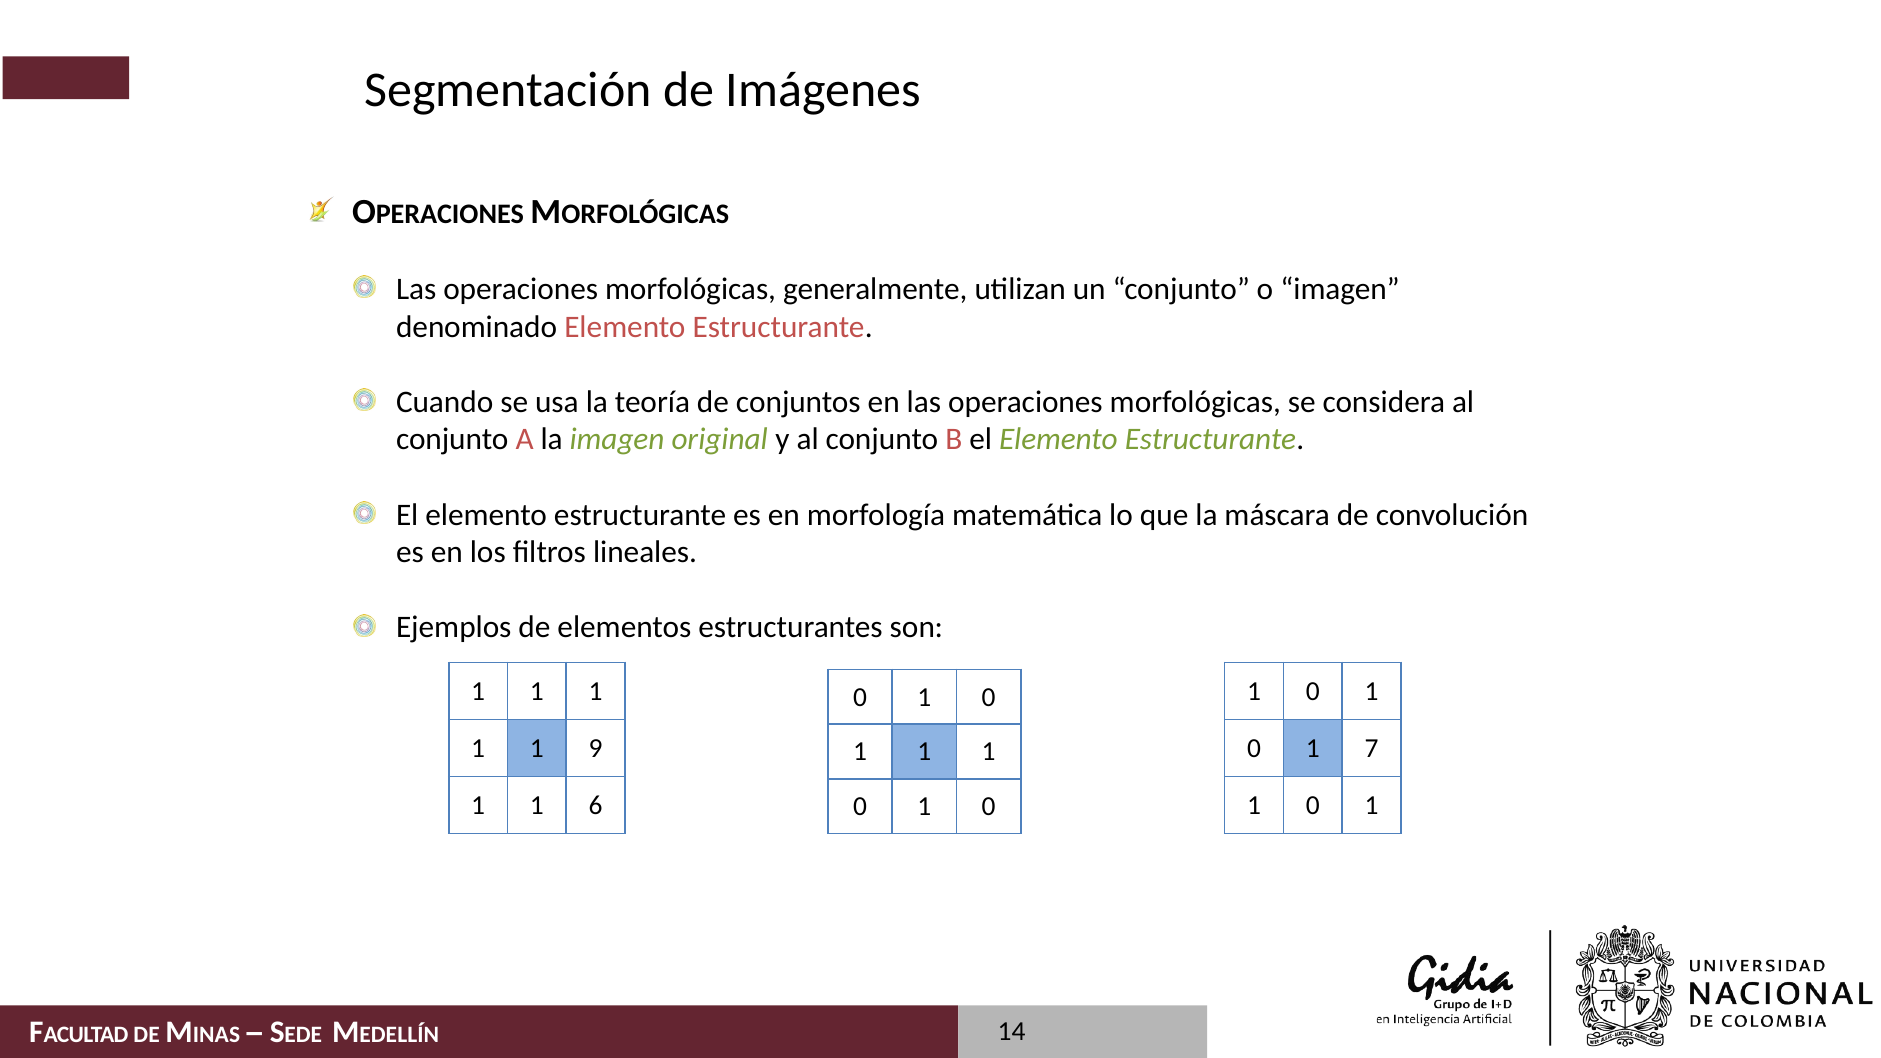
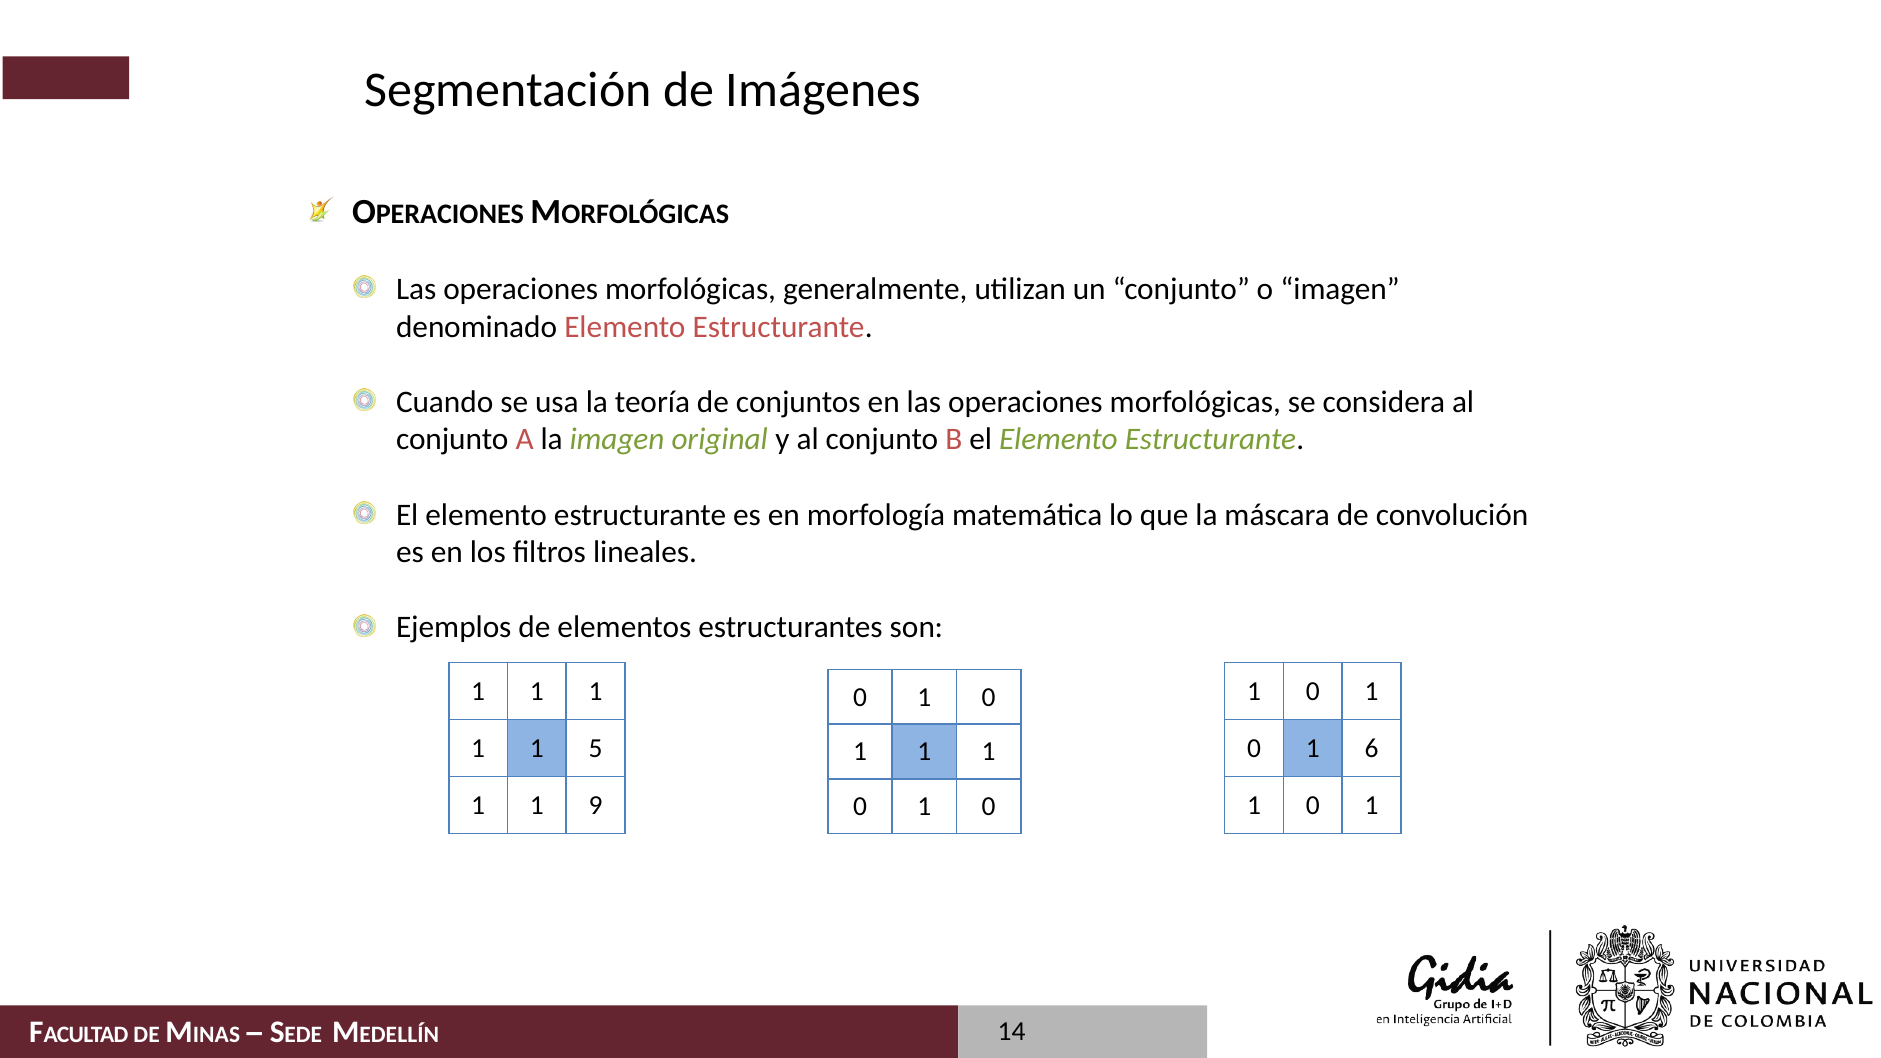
9: 9 -> 5 (596, 748)
7: 7 -> 6 (1372, 748)
6: 6 -> 9 (596, 806)
